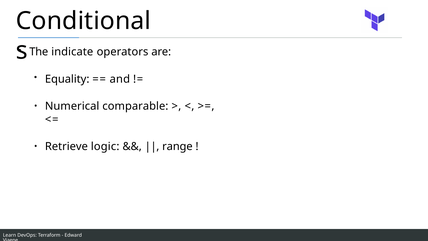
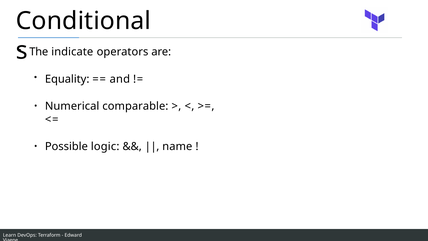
Retrieve: Retrieve -> Possible (66, 146)
range: range -> name (177, 146)
